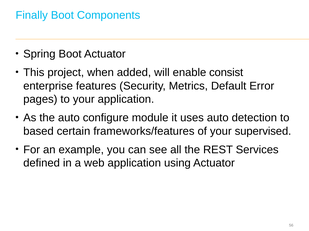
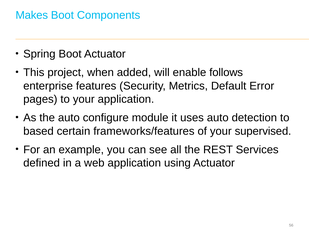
Finally: Finally -> Makes (32, 15)
consist: consist -> follows (226, 73)
